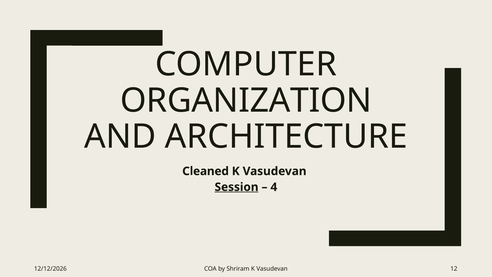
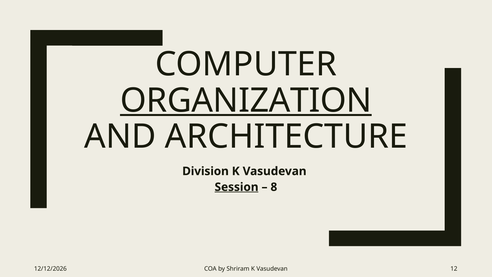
ORGANIZATION underline: none -> present (246, 100)
Cleaned: Cleaned -> Division (206, 171)
4: 4 -> 8 (274, 187)
